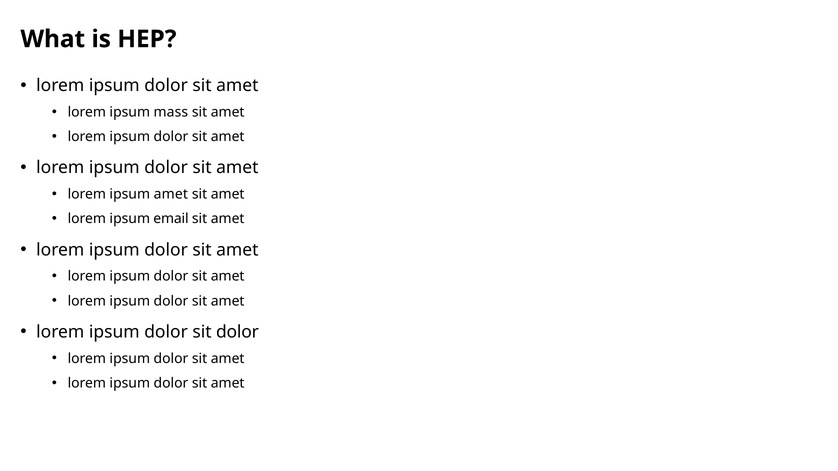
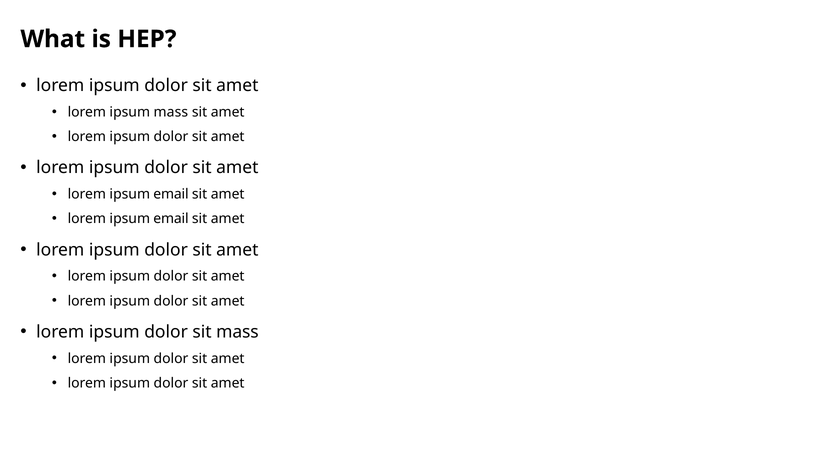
amet: amet -> email (171, 194)
sit dolor: dolor -> mass (237, 332)
